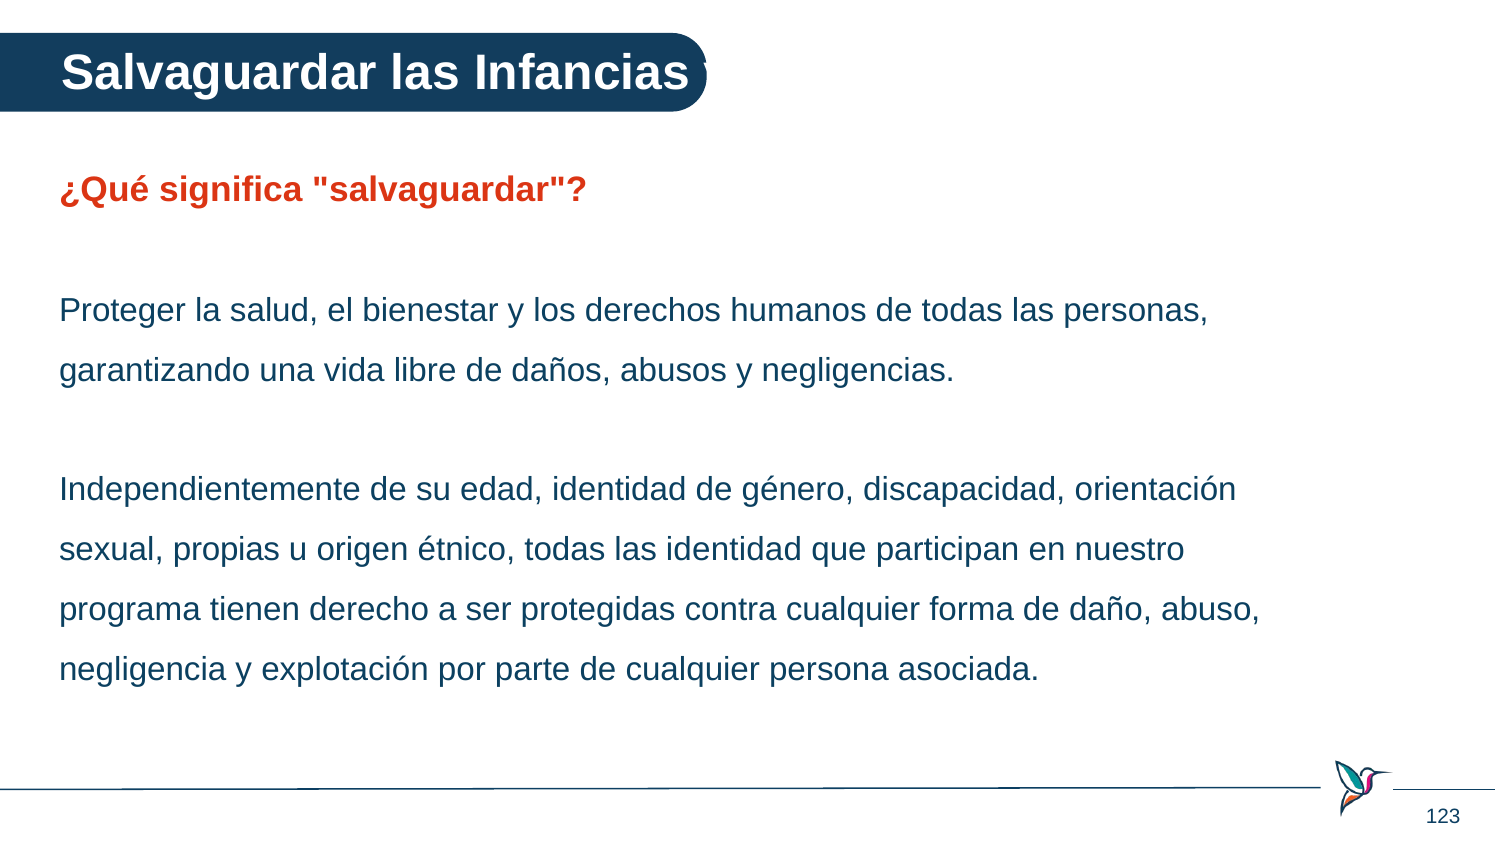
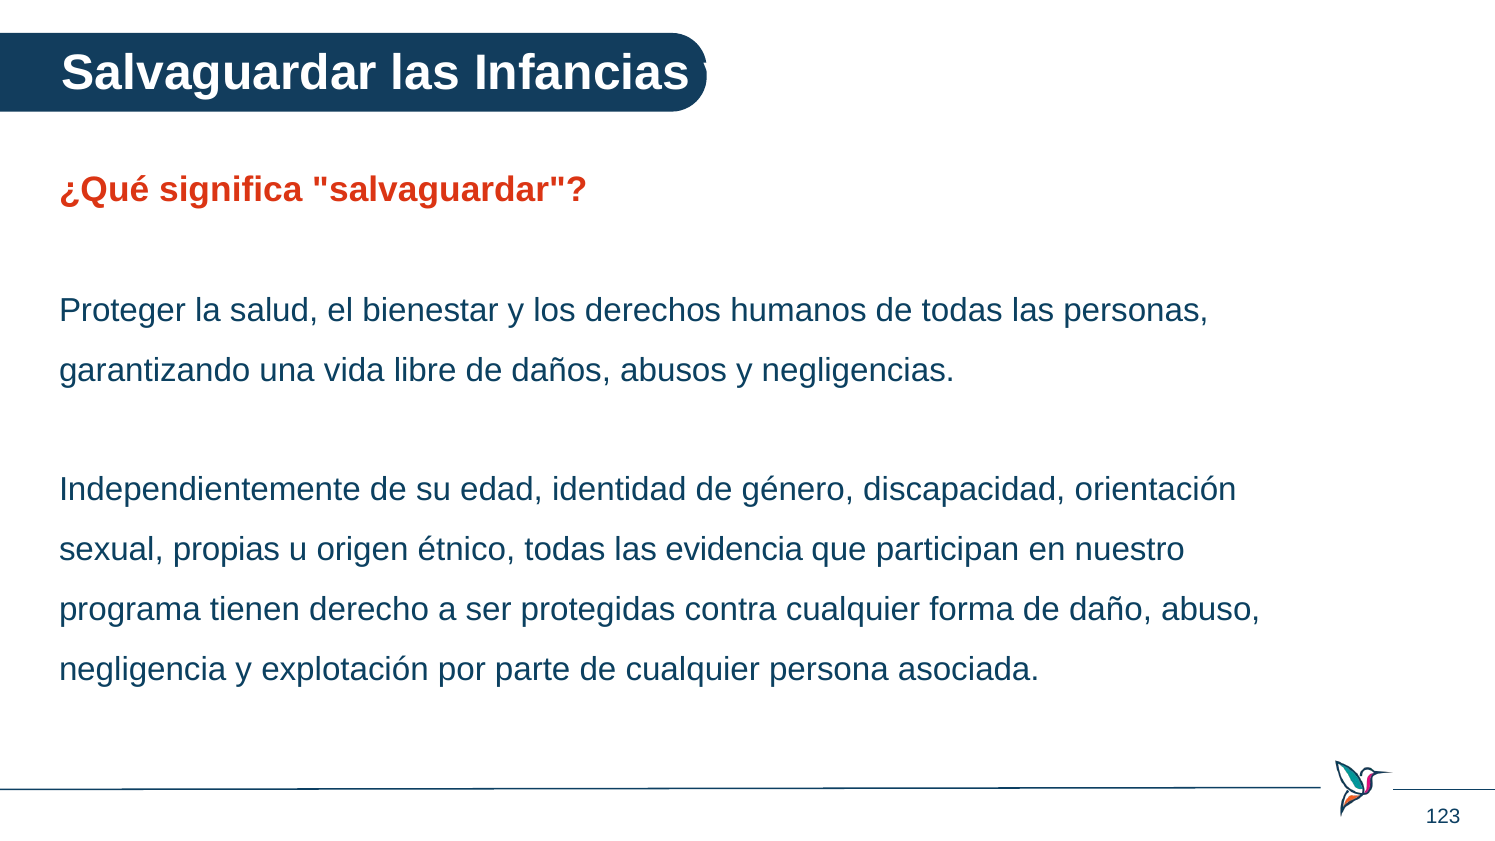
las identidad: identidad -> evidencia (734, 550)
